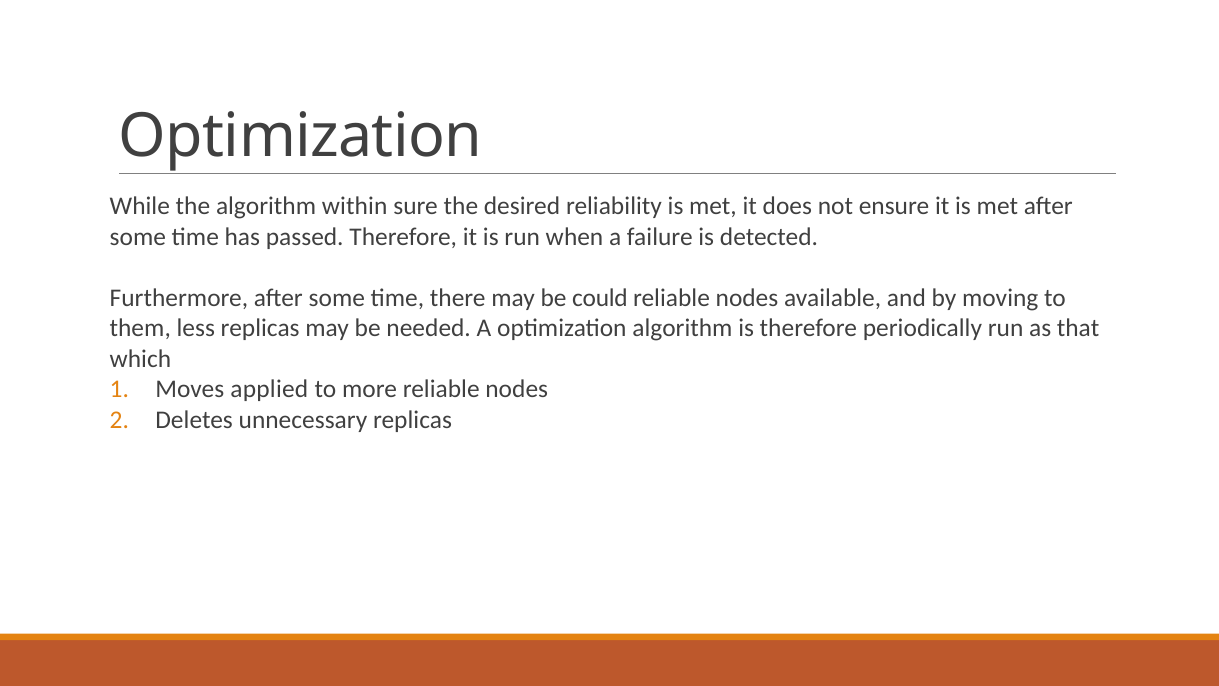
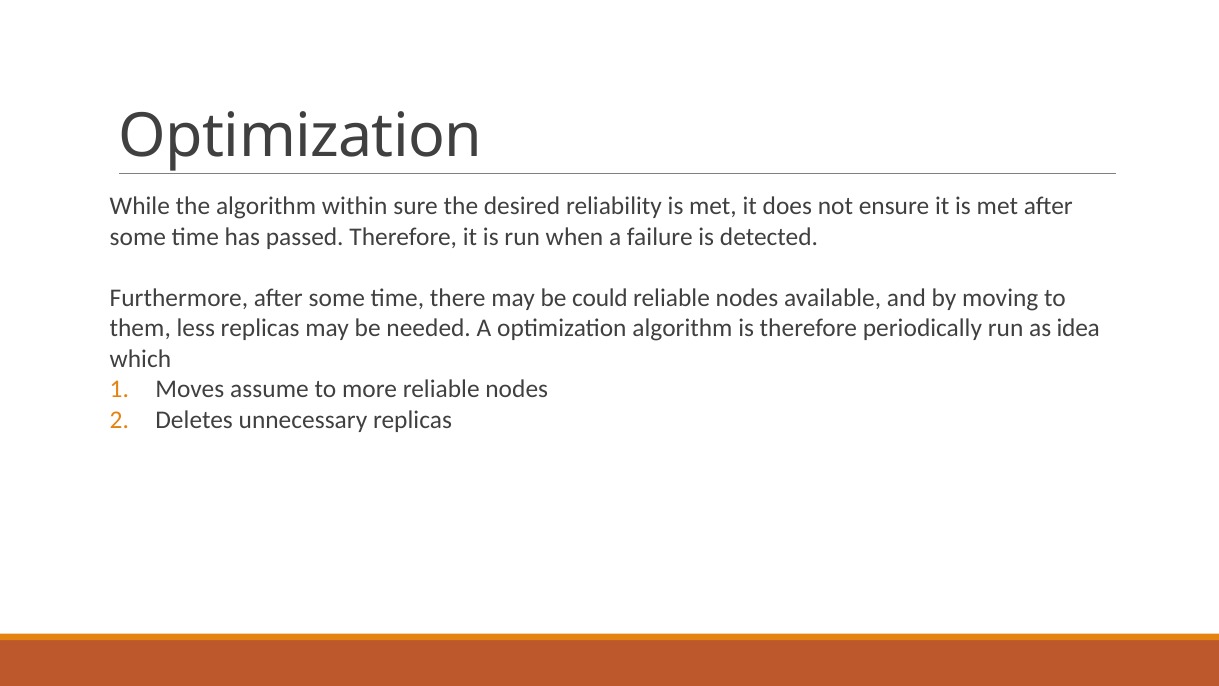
that: that -> idea (1078, 328)
applied: applied -> assume (269, 389)
